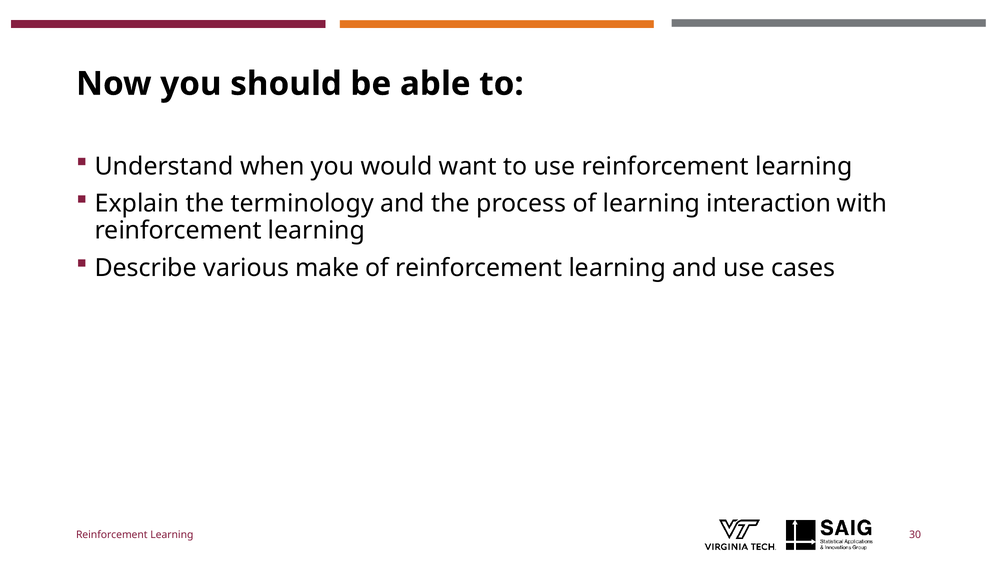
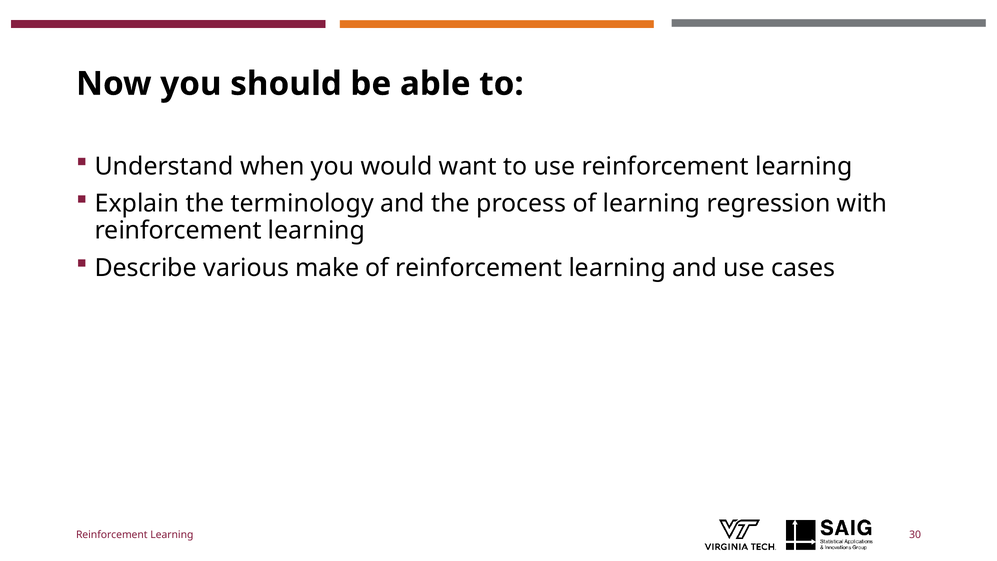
interaction: interaction -> regression (769, 204)
